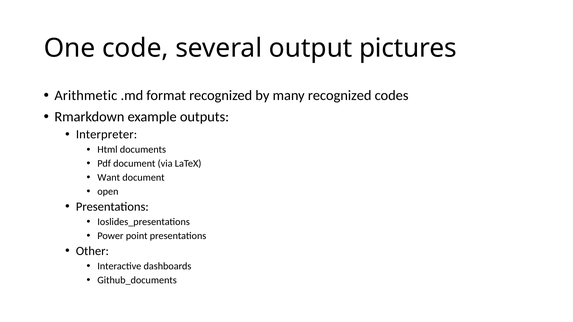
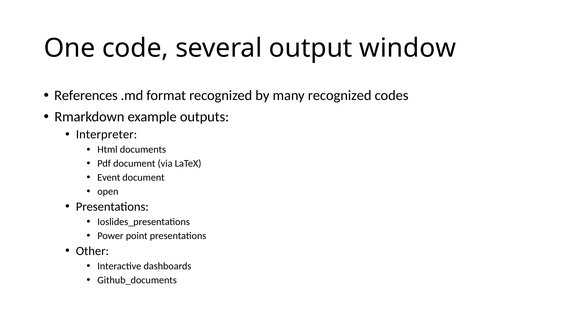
pictures: pictures -> window (408, 48)
Arithmetic: Arithmetic -> References (86, 96)
Want: Want -> Event (109, 178)
